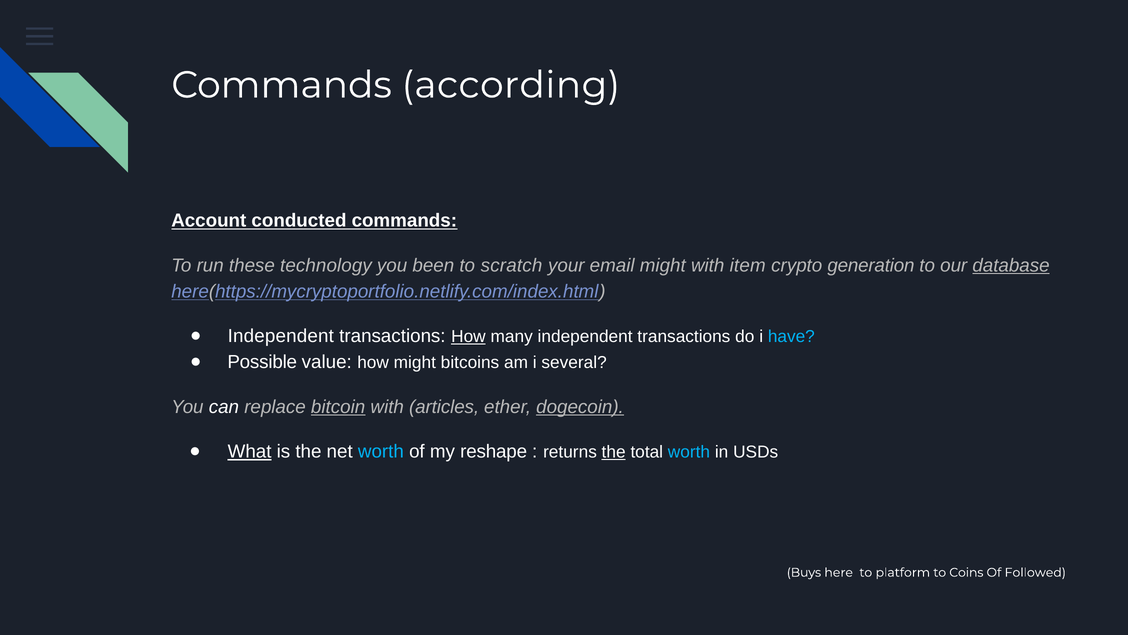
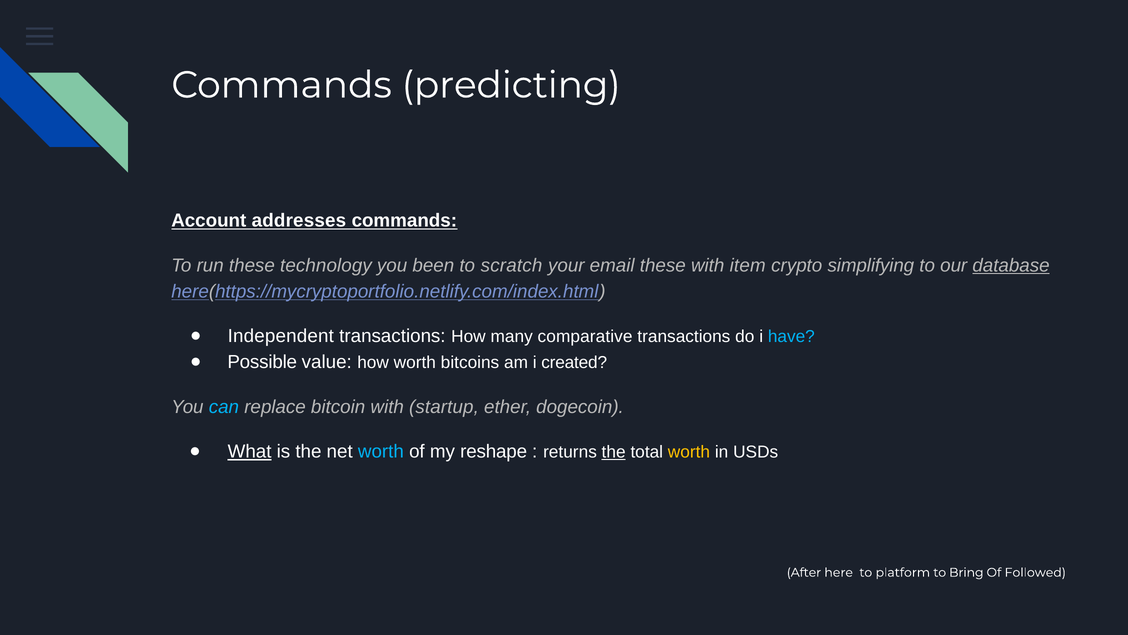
according: according -> predicting (511, 85)
conducted: conducted -> addresses (299, 221)
email might: might -> these (663, 265)
generation: generation -> simplifying (871, 265)
How underline: present -> none (468, 336)
many independent: independent -> comparative (585, 336)
how might: might -> worth (415, 362)
several: several -> created (574, 362)
can colour: white -> light blue (224, 407)
bitcoin underline: present -> none (338, 407)
articles: articles -> startup (444, 407)
dogecoin underline: present -> none (580, 407)
worth colour: light blue -> yellow (689, 452)
Buys: Buys -> After (804, 572)
Coins: Coins -> Bring (966, 572)
